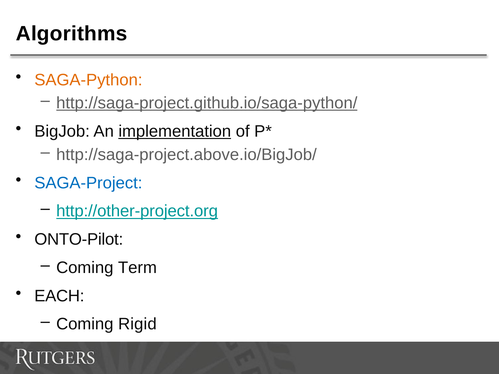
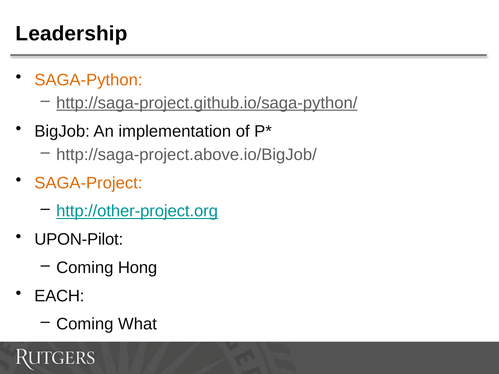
Algorithms: Algorithms -> Leadership (72, 34)
implementation underline: present -> none (175, 131)
SAGA-Project colour: blue -> orange (88, 183)
ONTO-Pilot: ONTO-Pilot -> UPON-Pilot (79, 240)
Term: Term -> Hong (138, 268)
Rigid: Rigid -> What (137, 324)
